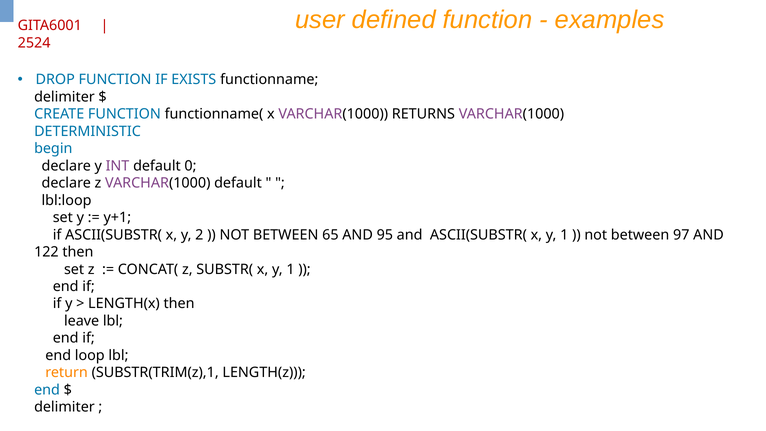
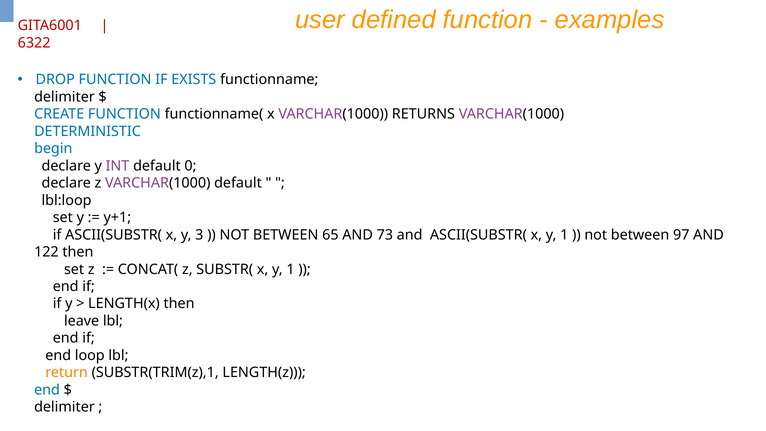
2524: 2524 -> 6322 (34, 43)
2: 2 -> 3 (199, 235)
95: 95 -> 73 (385, 235)
